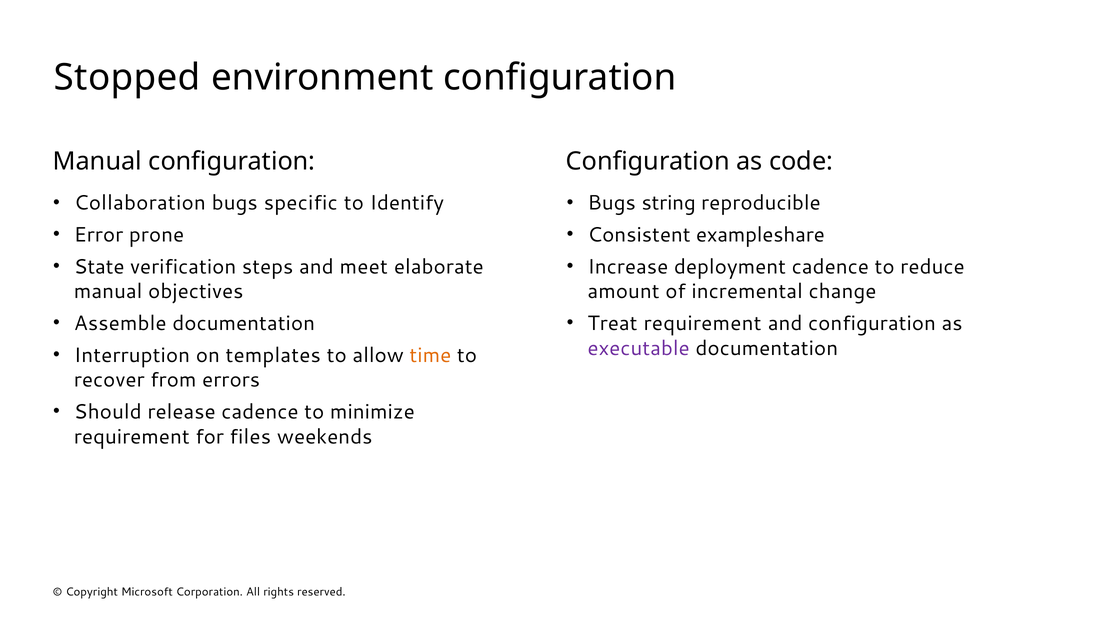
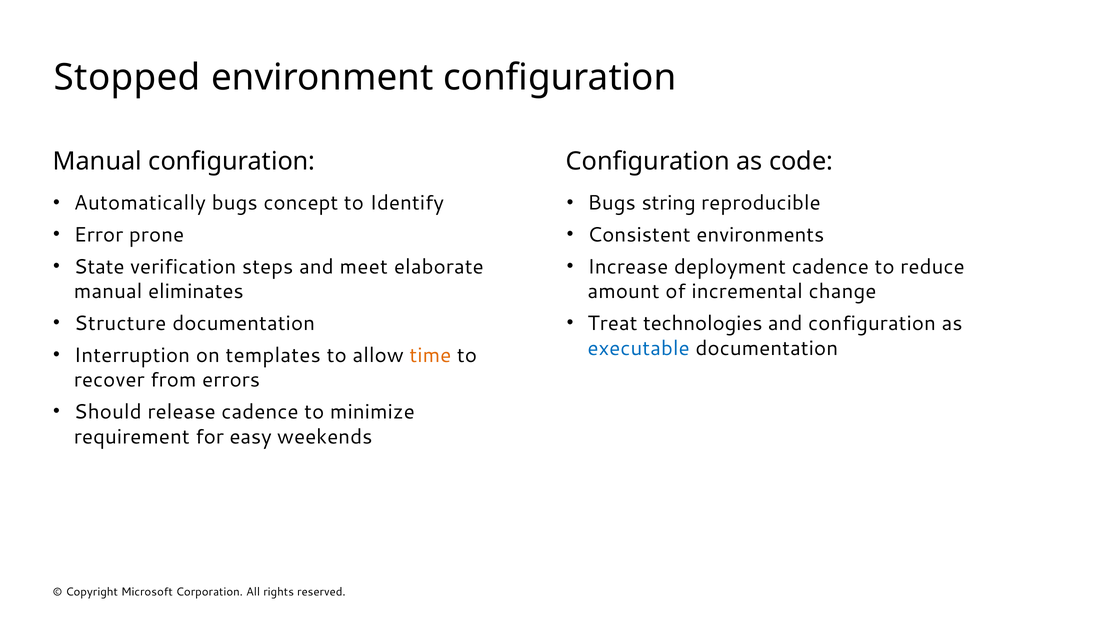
Collaboration: Collaboration -> Automatically (140, 203)
specific: specific -> concept (301, 203)
exampleshare: exampleshare -> environments (760, 235)
objectives: objectives -> eliminates (196, 291)
Assemble: Assemble -> Structure (120, 323)
Treat requirement: requirement -> technologies (703, 323)
executable colour: purple -> blue (639, 348)
files: files -> easy (251, 436)
